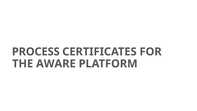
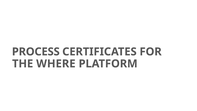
AWARE: AWARE -> WHERE (56, 64)
